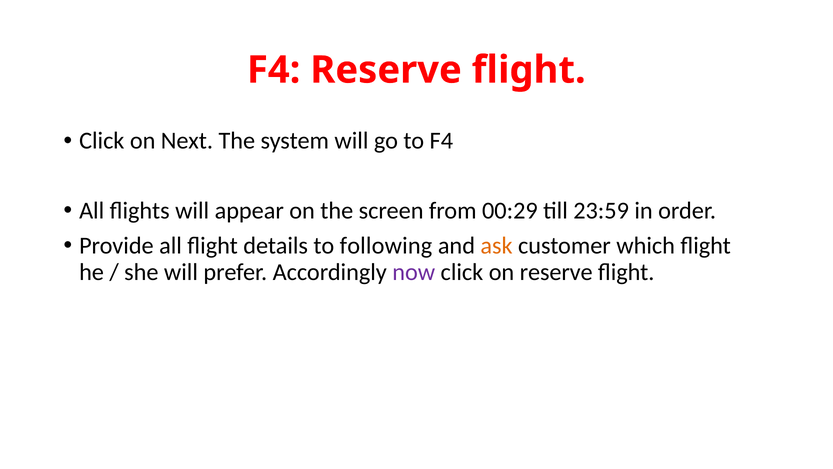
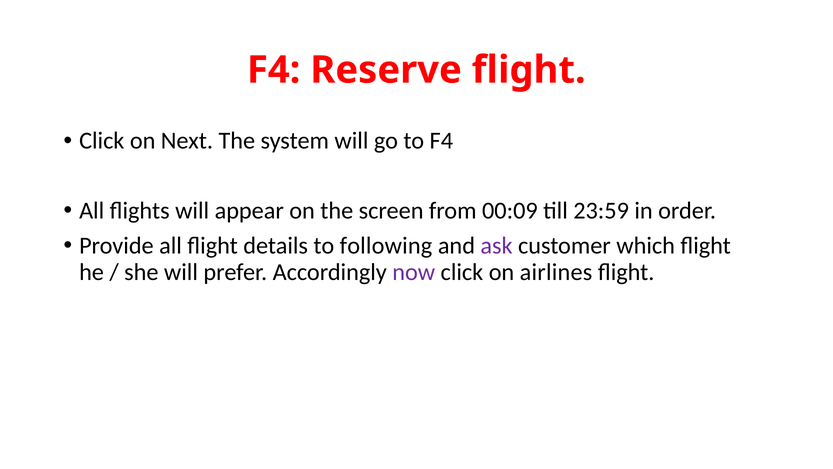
00:29: 00:29 -> 00:09 (510, 211)
ask colour: orange -> purple (497, 246)
on reserve: reserve -> airlines (556, 272)
